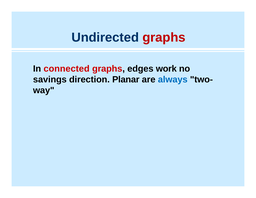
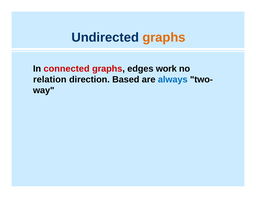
graphs colour: red -> orange (164, 37)
savings: savings -> relation (50, 79)
Planar: Planar -> Based (126, 79)
